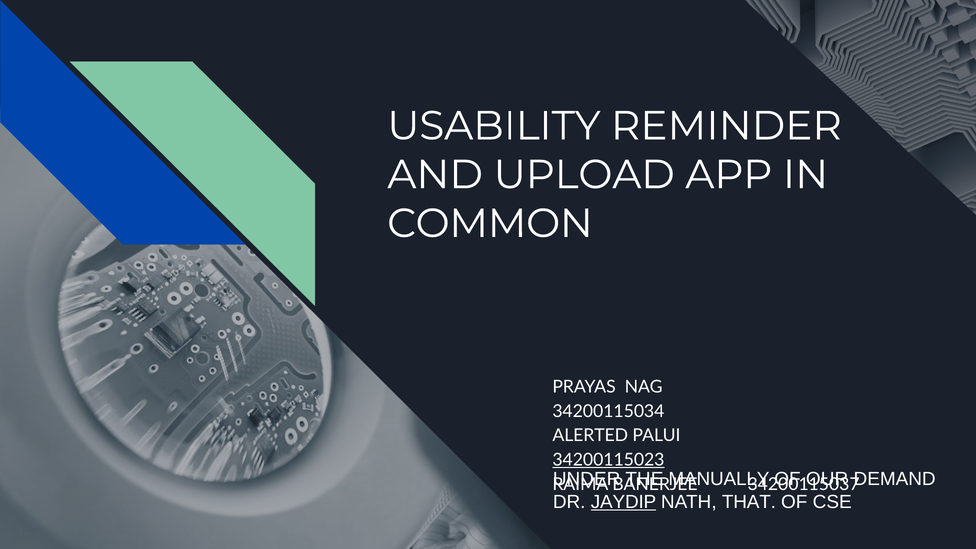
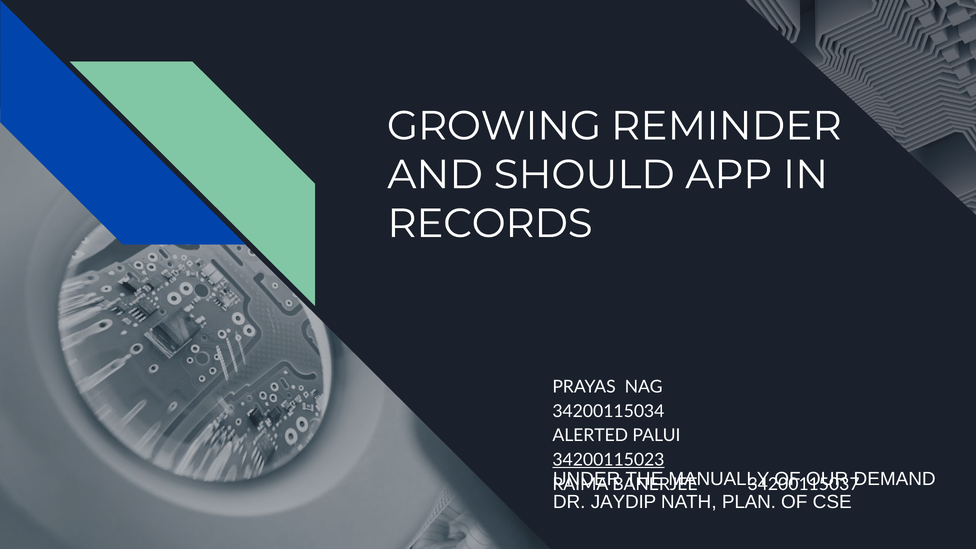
USABILITY: USABILITY -> GROWING (494, 126)
UPLOAD: UPLOAD -> SHOULD (584, 175)
COMMON: COMMON -> RECORDS (490, 224)
JAYDIP underline: present -> none (624, 502)
THAT: THAT -> PLAN (749, 502)
